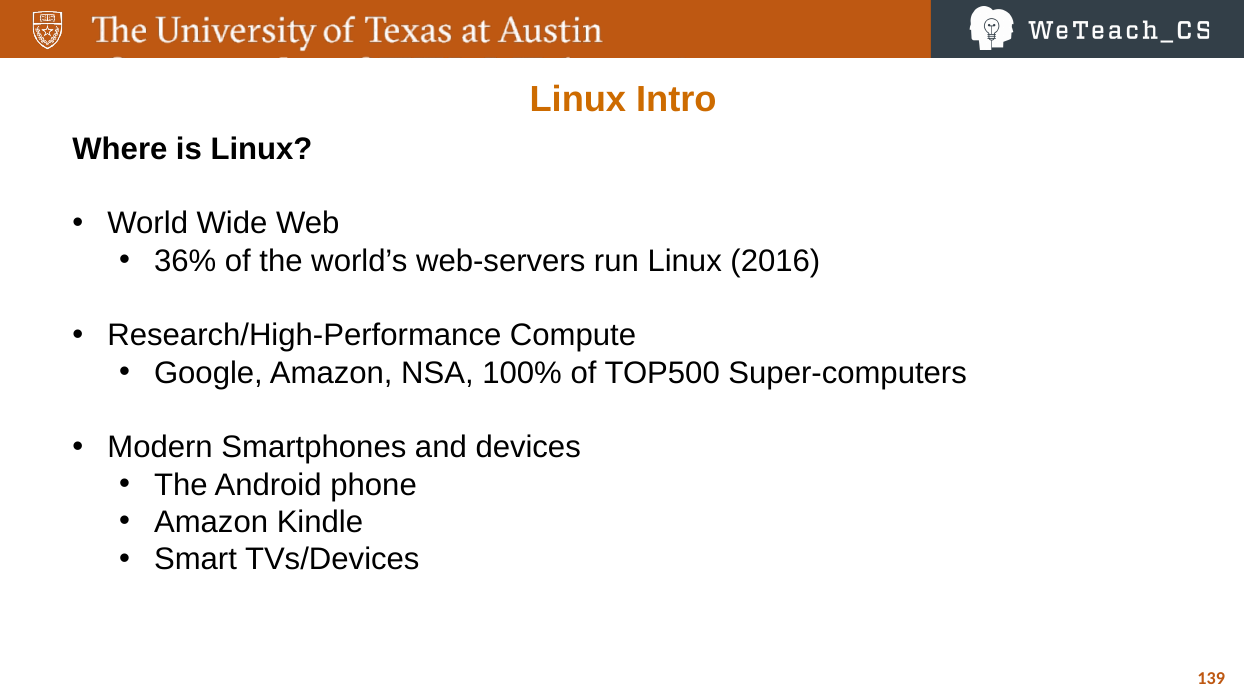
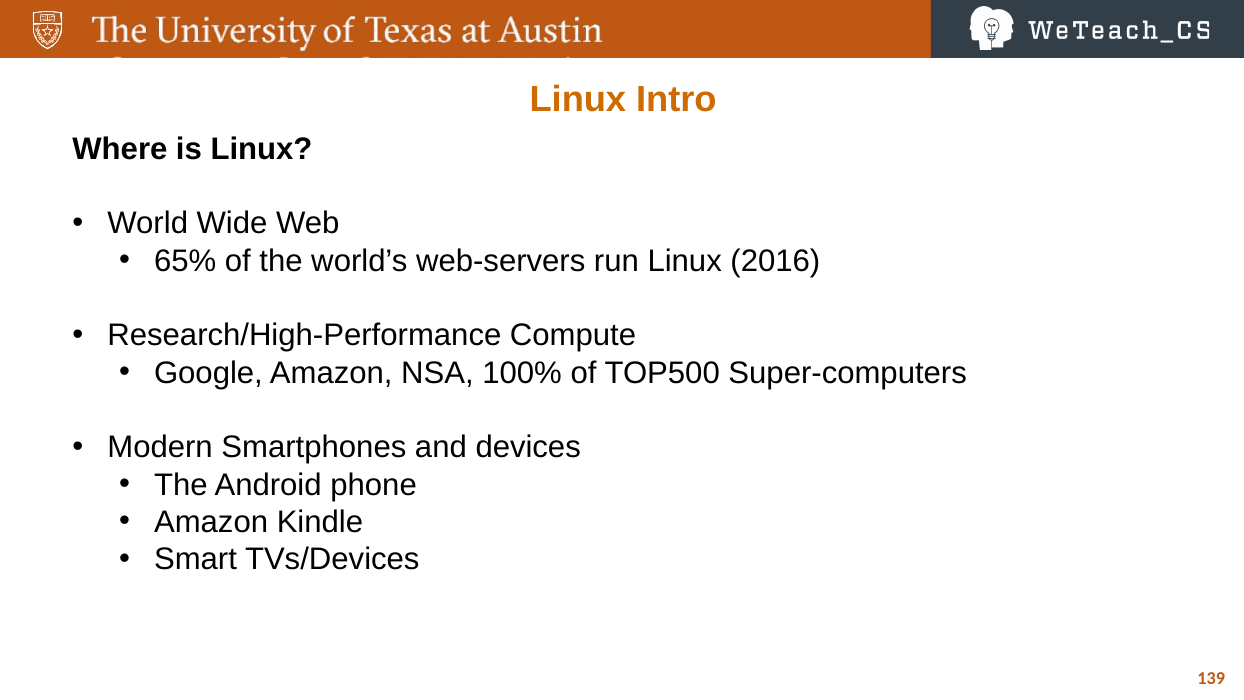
36%: 36% -> 65% (185, 261)
